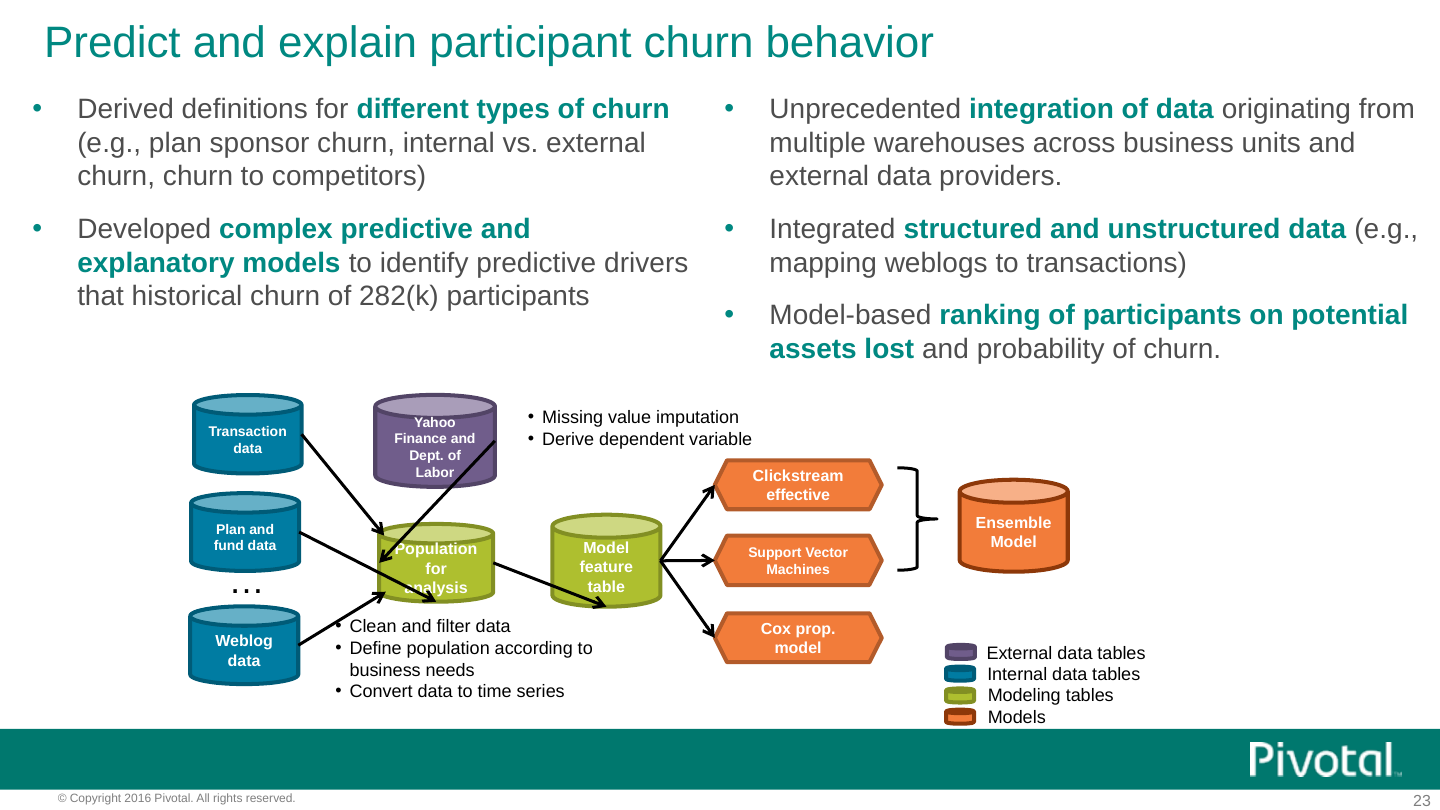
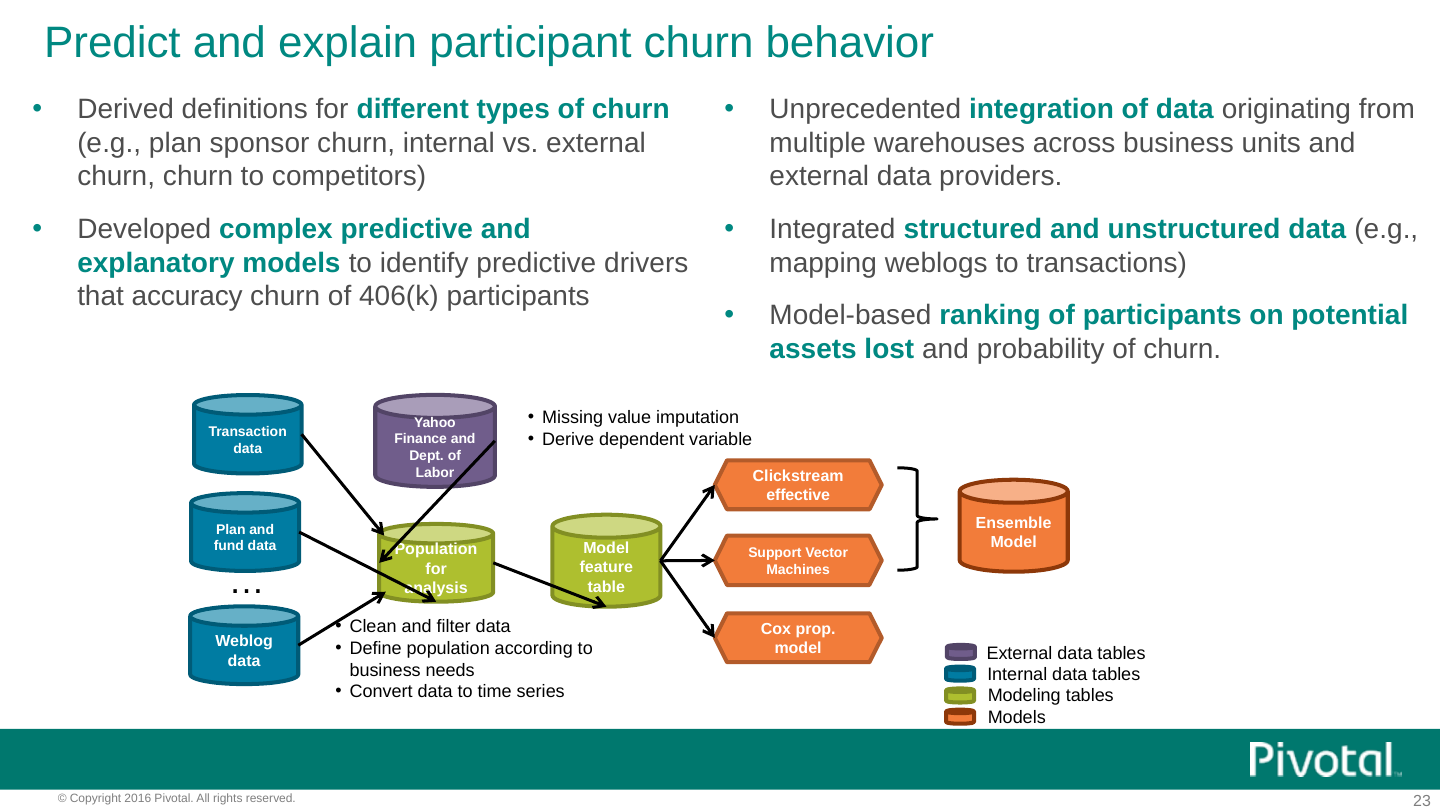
historical: historical -> accuracy (187, 297)
282(k: 282(k -> 406(k (399, 297)
